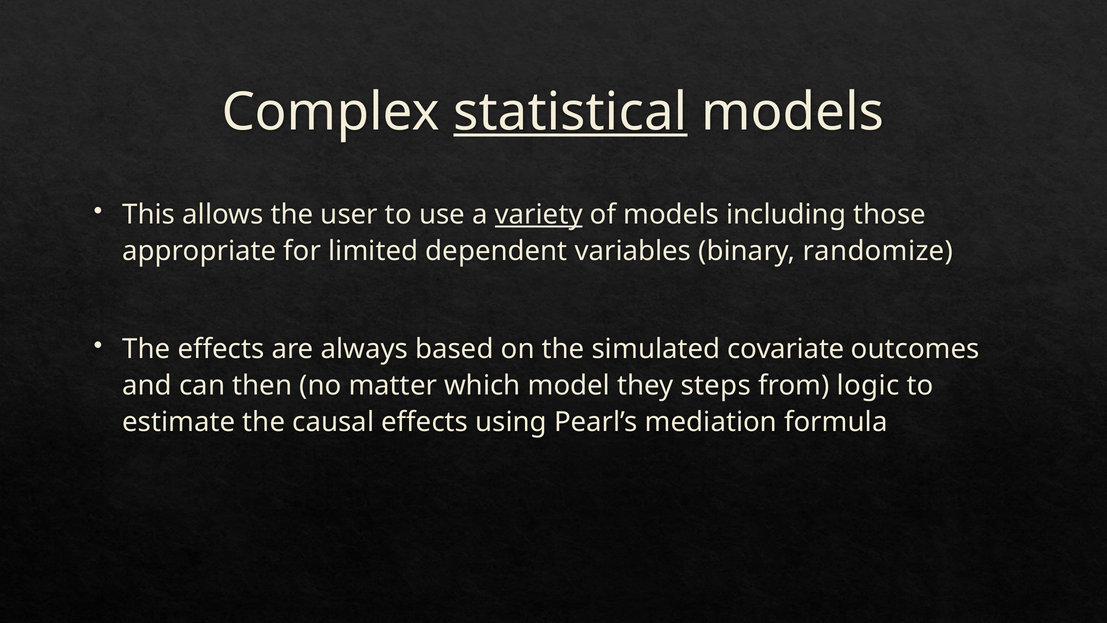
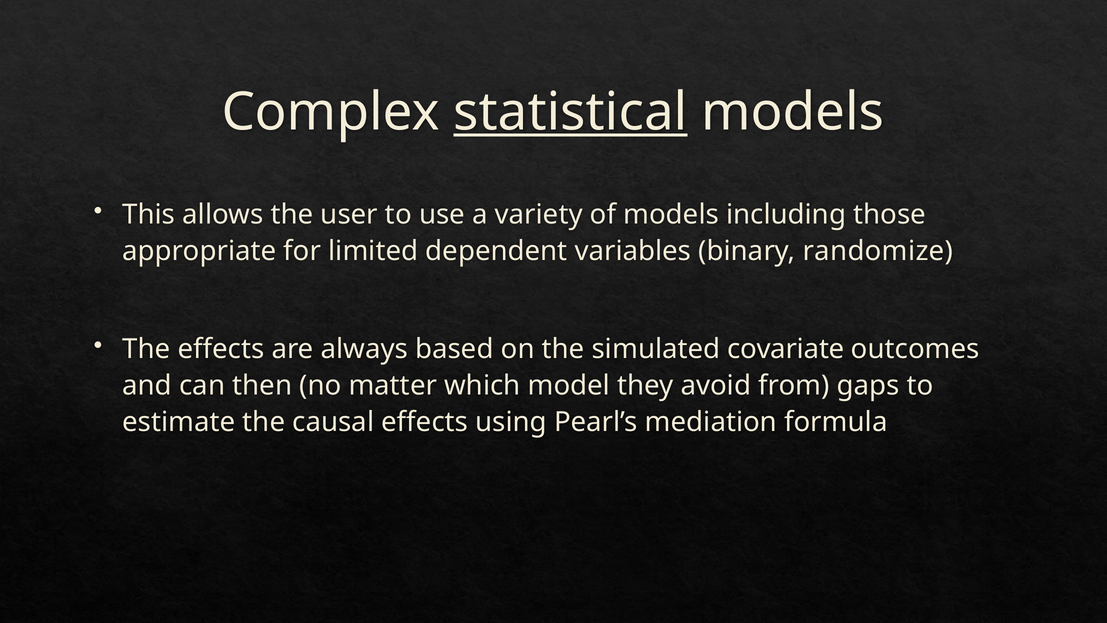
variety underline: present -> none (539, 215)
steps: steps -> avoid (716, 385)
logic: logic -> gaps (868, 385)
